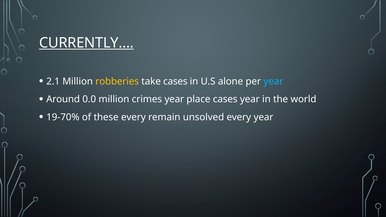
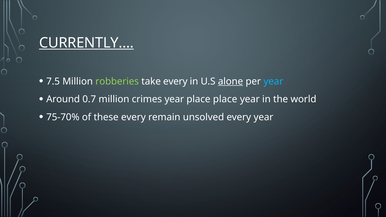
2.1: 2.1 -> 7.5 (53, 81)
robberies colour: yellow -> light green (117, 81)
take cases: cases -> every (175, 81)
alone underline: none -> present (231, 81)
0.0: 0.0 -> 0.7 (89, 99)
place cases: cases -> place (225, 99)
19-70%: 19-70% -> 75-70% (63, 117)
